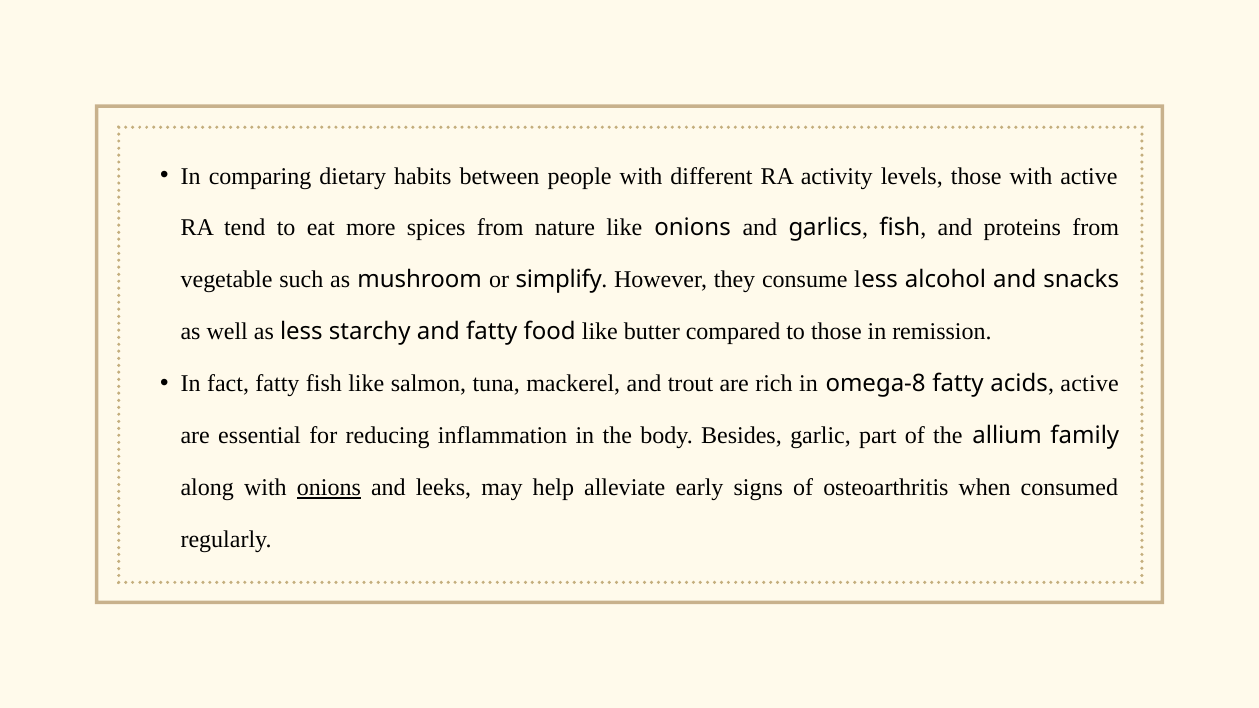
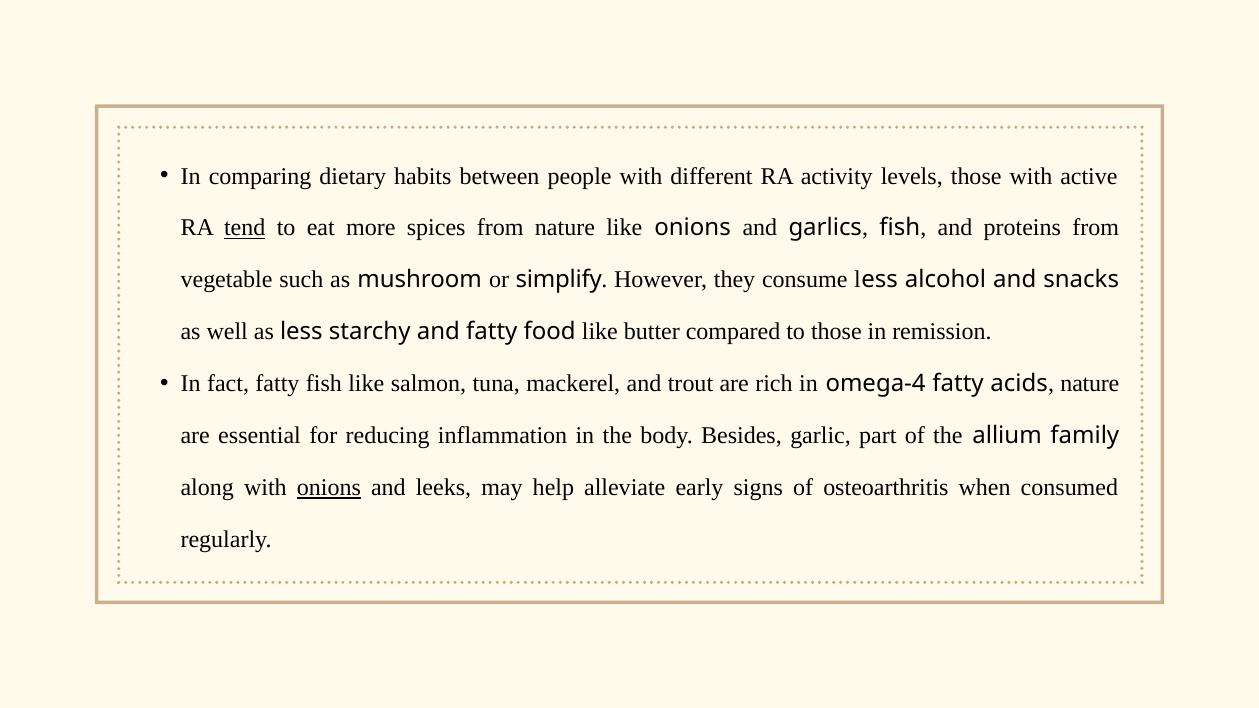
tend underline: none -> present (245, 228)
omega-8: omega-8 -> omega-4 (876, 384)
active: active -> nature (1090, 384)
